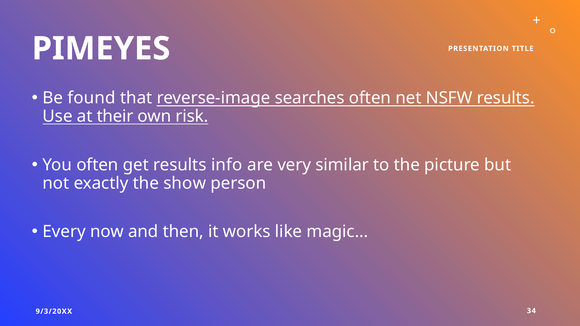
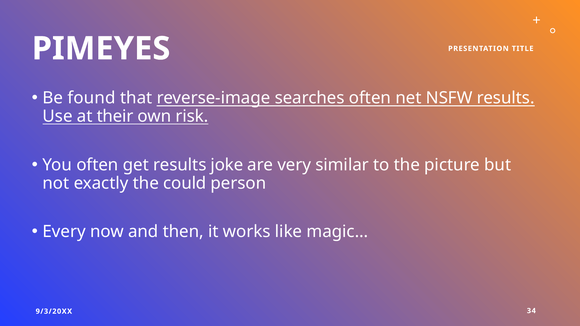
info: info -> joke (227, 165)
show: show -> could (185, 183)
